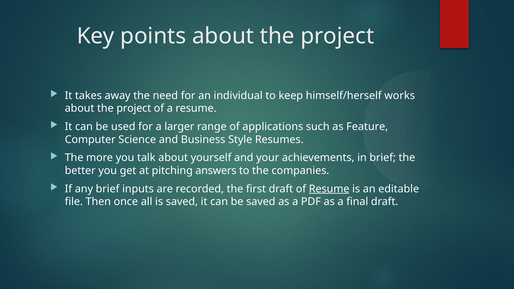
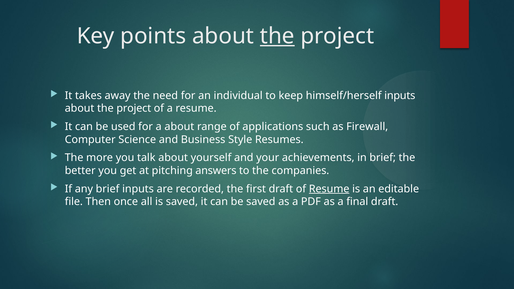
the underline: none -> present (277, 36)
himself/herself works: works -> inputs (400, 96)
a larger: larger -> about (179, 127)
Feature: Feature -> Firewall (367, 127)
